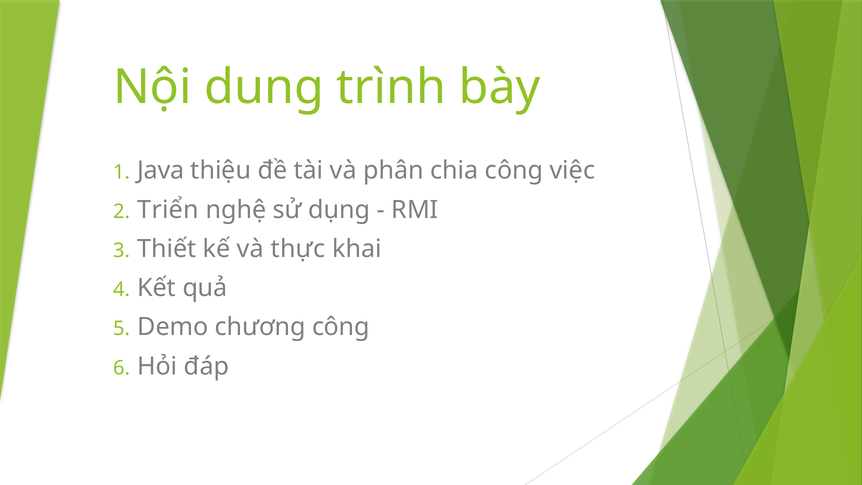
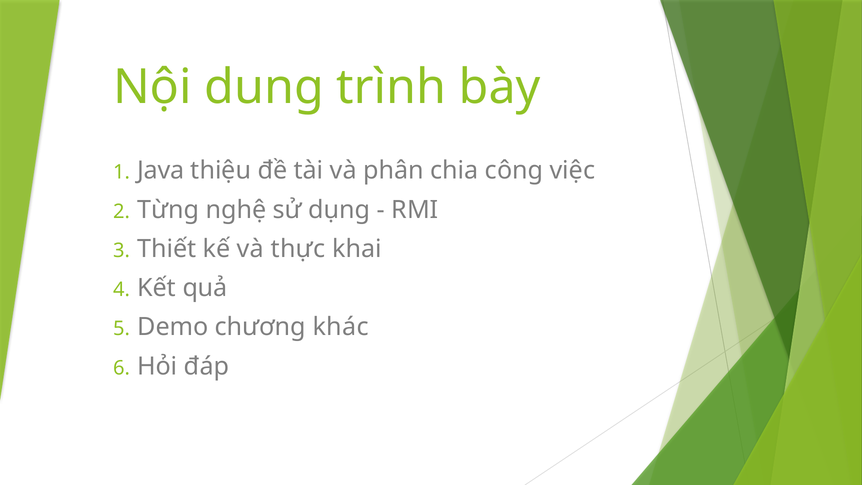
Triển: Triển -> Từng (168, 210)
chương công: công -> khác (341, 327)
